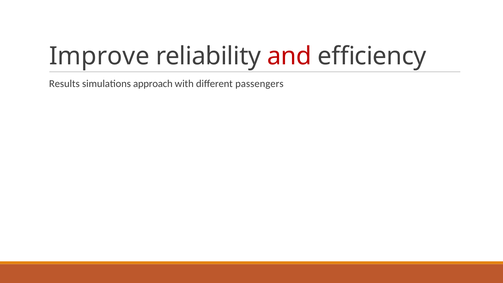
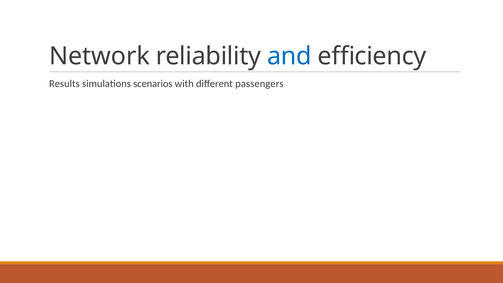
Improve: Improve -> Network (99, 56)
and colour: red -> blue (289, 56)
approach: approach -> scenarios (153, 84)
